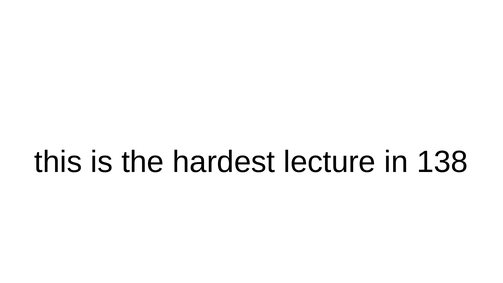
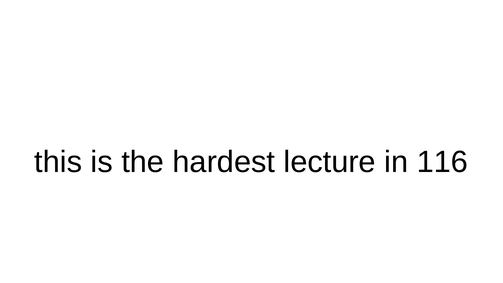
138: 138 -> 116 (442, 162)
